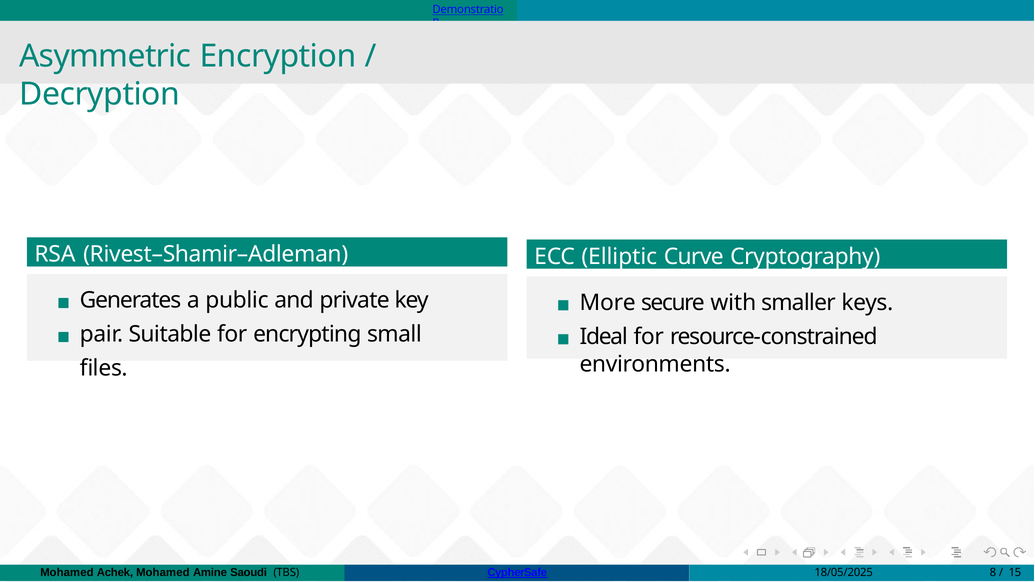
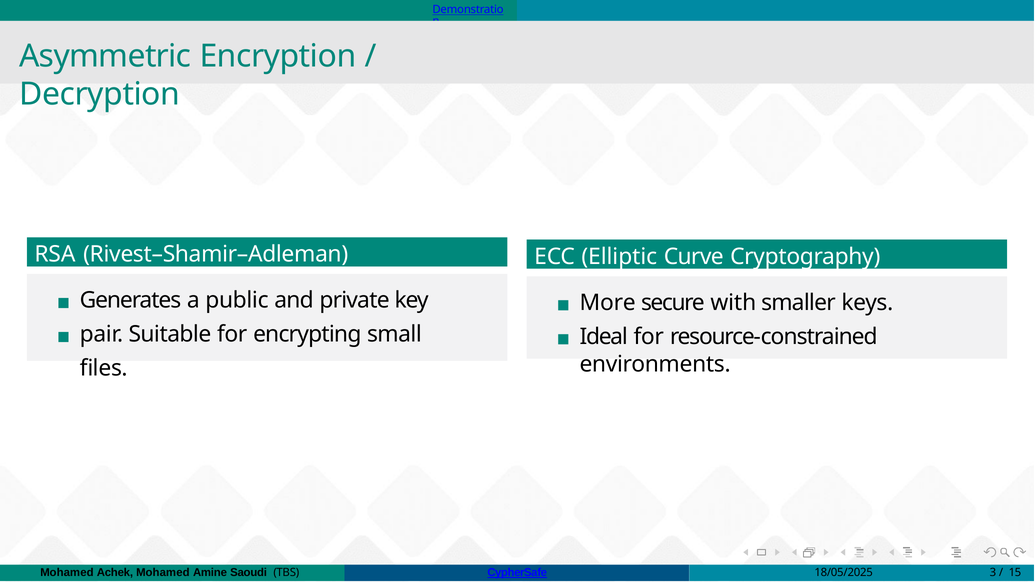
8: 8 -> 3 (993, 573)
